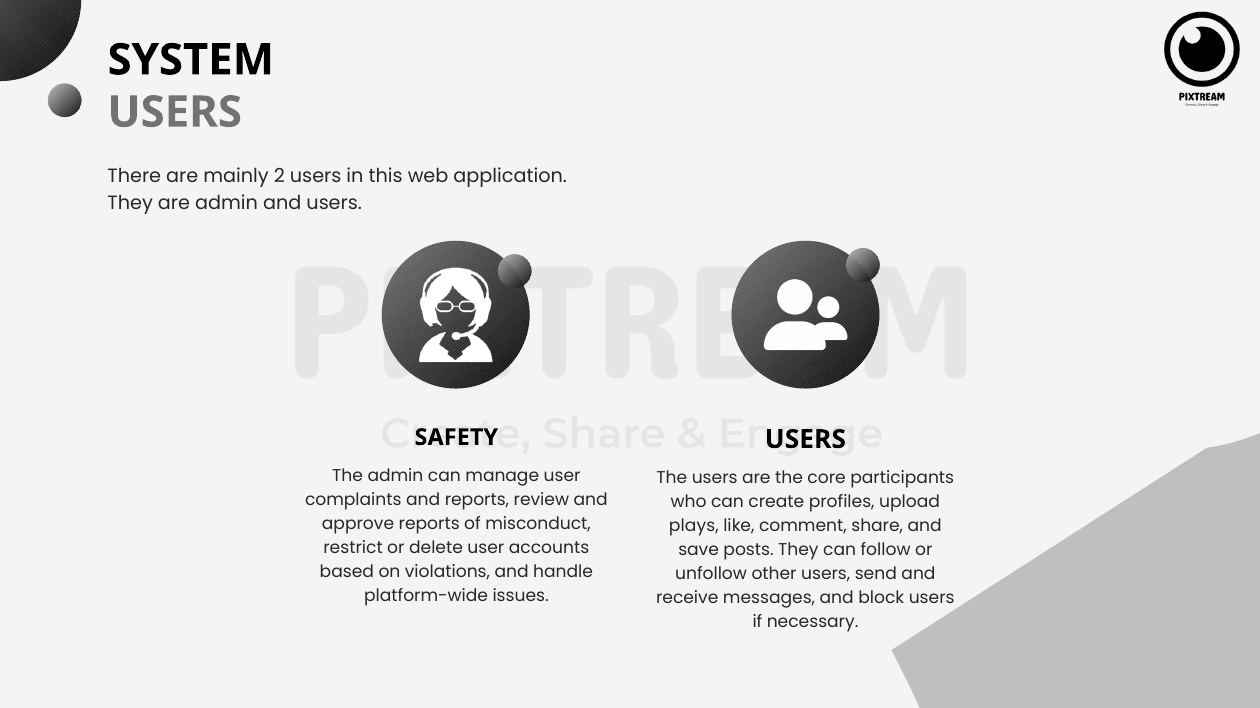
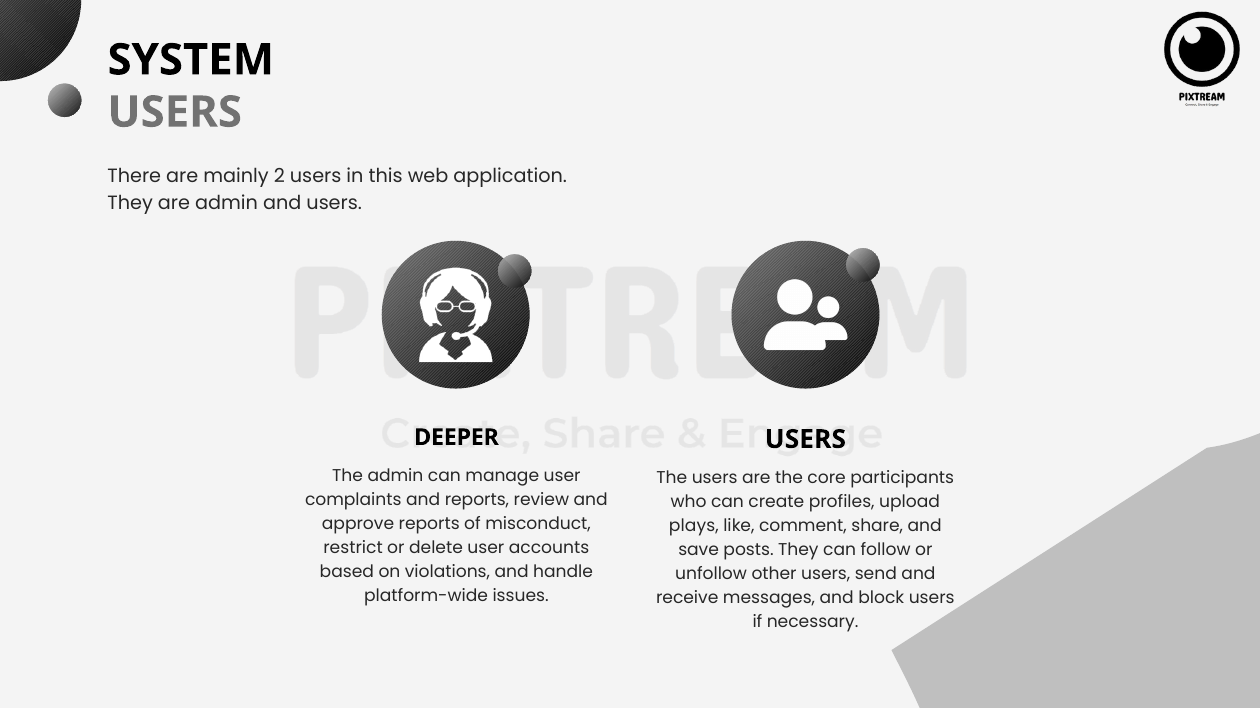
SAFETY: SAFETY -> DEEPER (456, 438)
